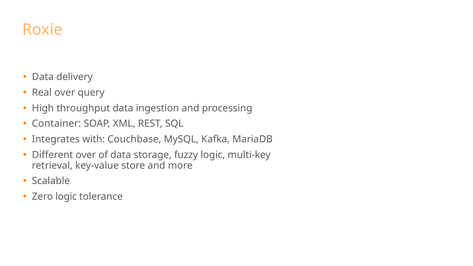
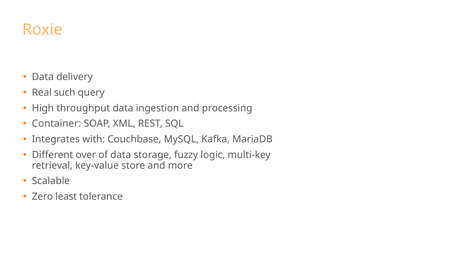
Real over: over -> such (65, 93)
Zero logic: logic -> least (66, 197)
